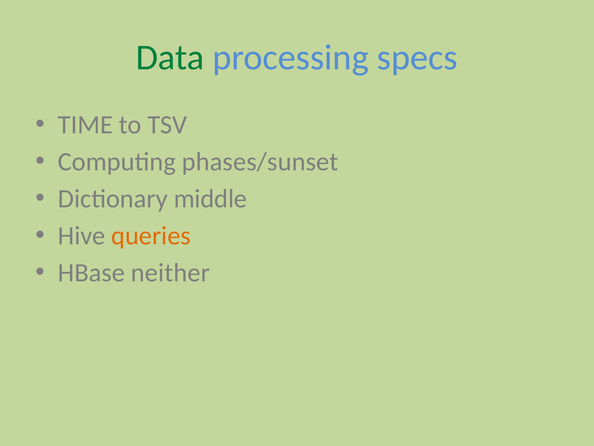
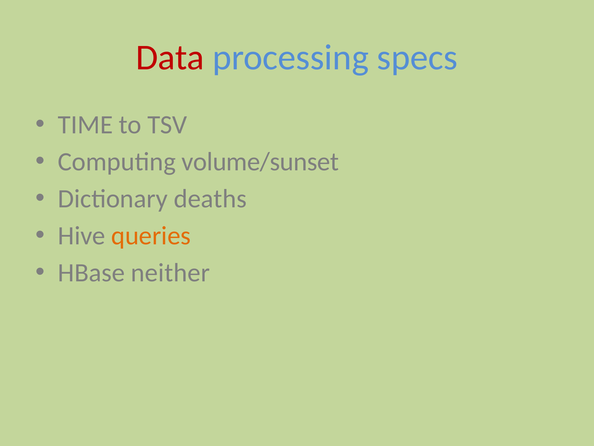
Data colour: green -> red (170, 58)
phases/sunset: phases/sunset -> volume/sunset (260, 162)
middle: middle -> deaths (210, 199)
